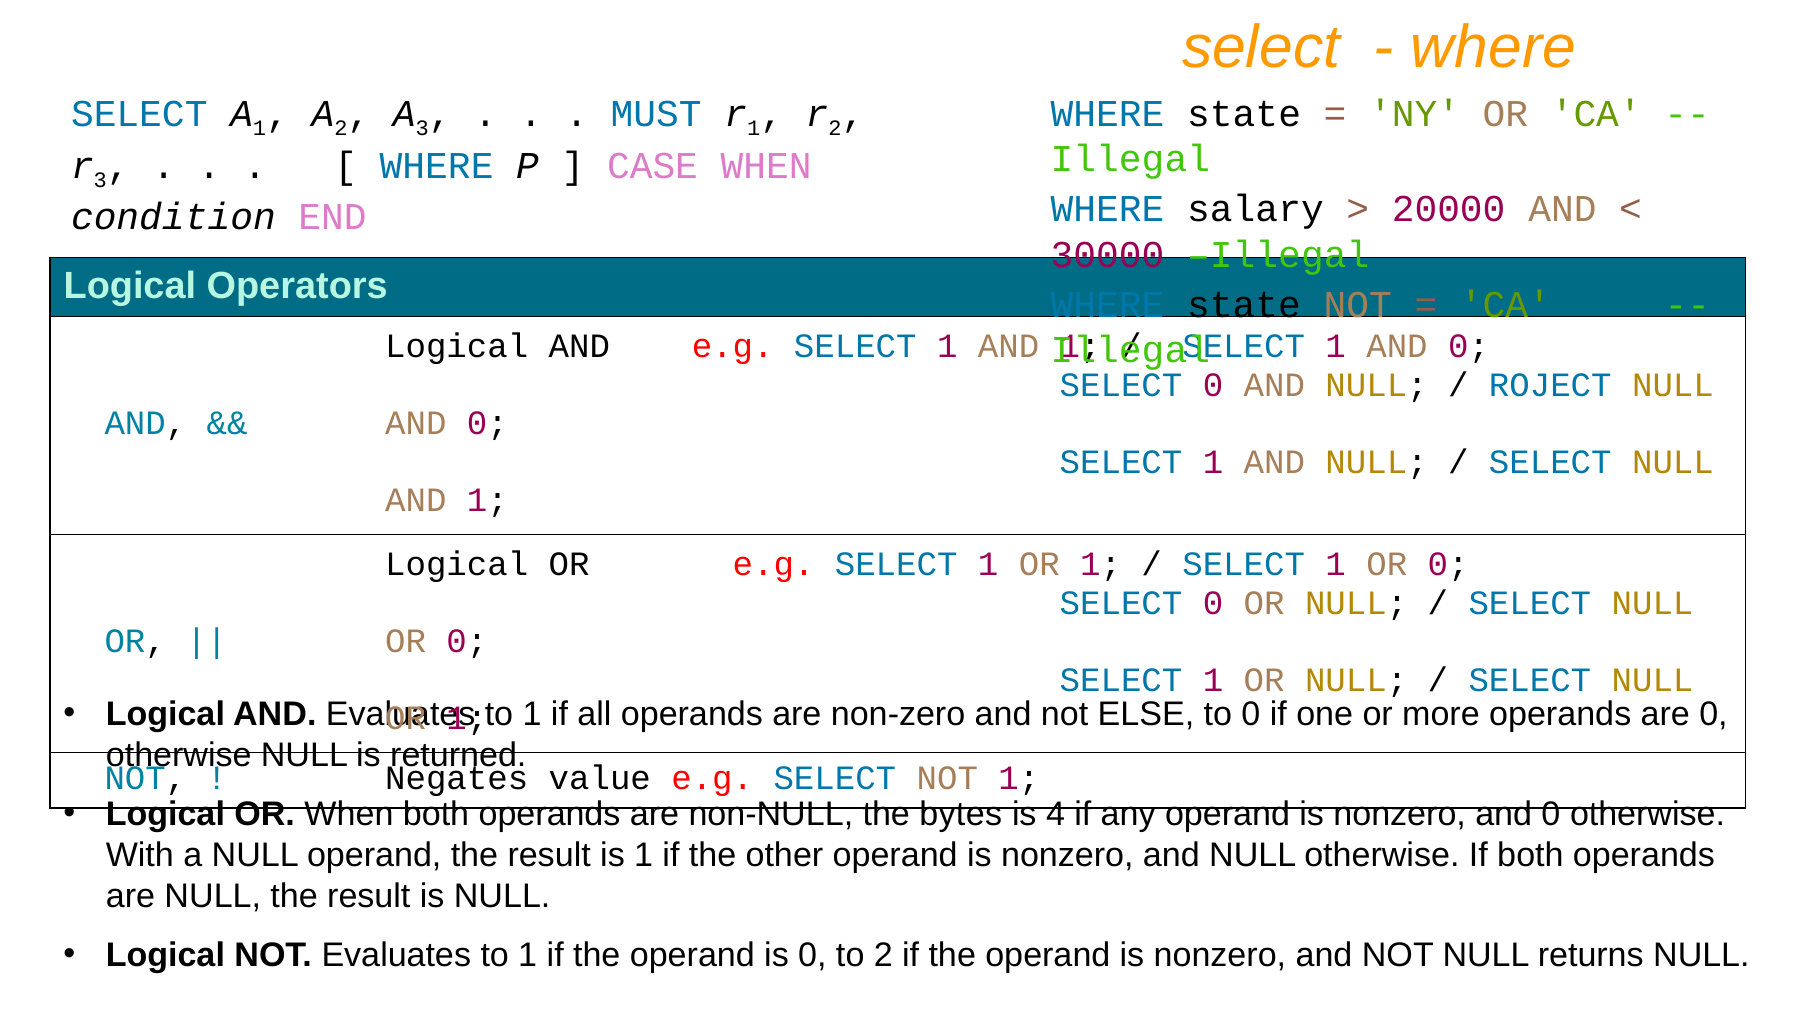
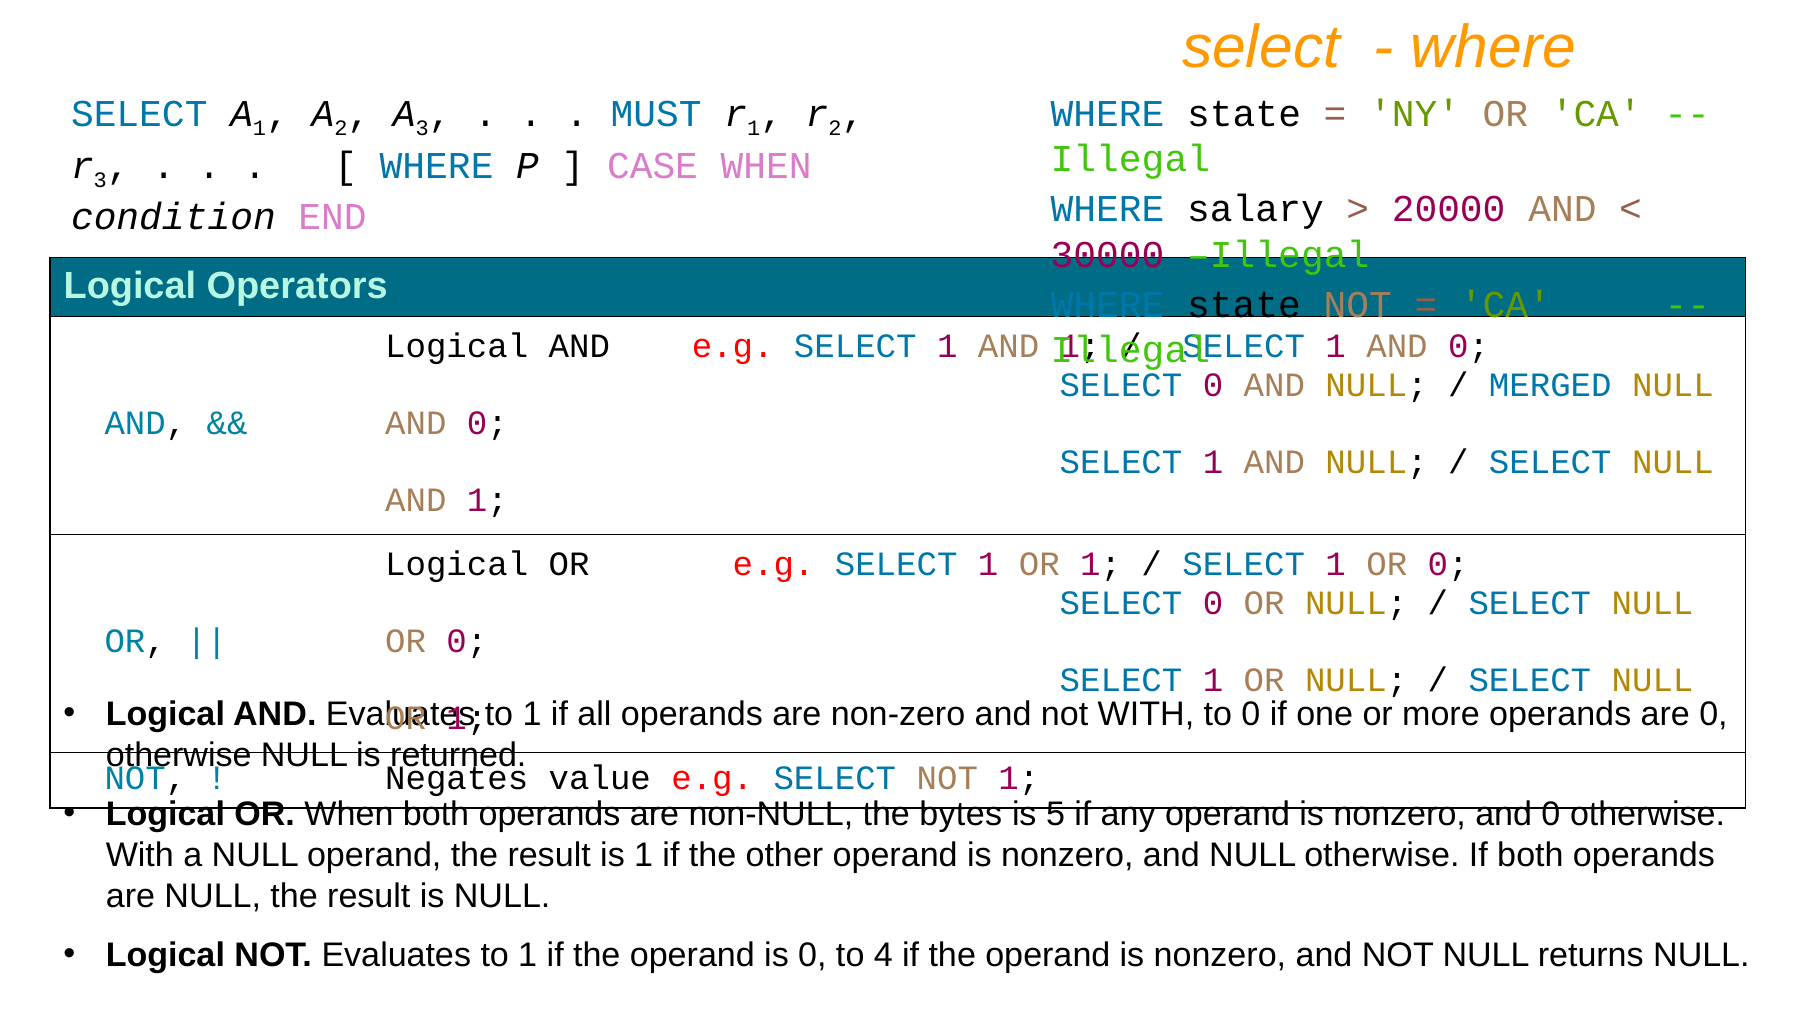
ROJECT: ROJECT -> MERGED (1550, 385)
not ELSE: ELSE -> WITH (1146, 715)
4: 4 -> 5 (1055, 814)
to 2: 2 -> 4 (883, 955)
